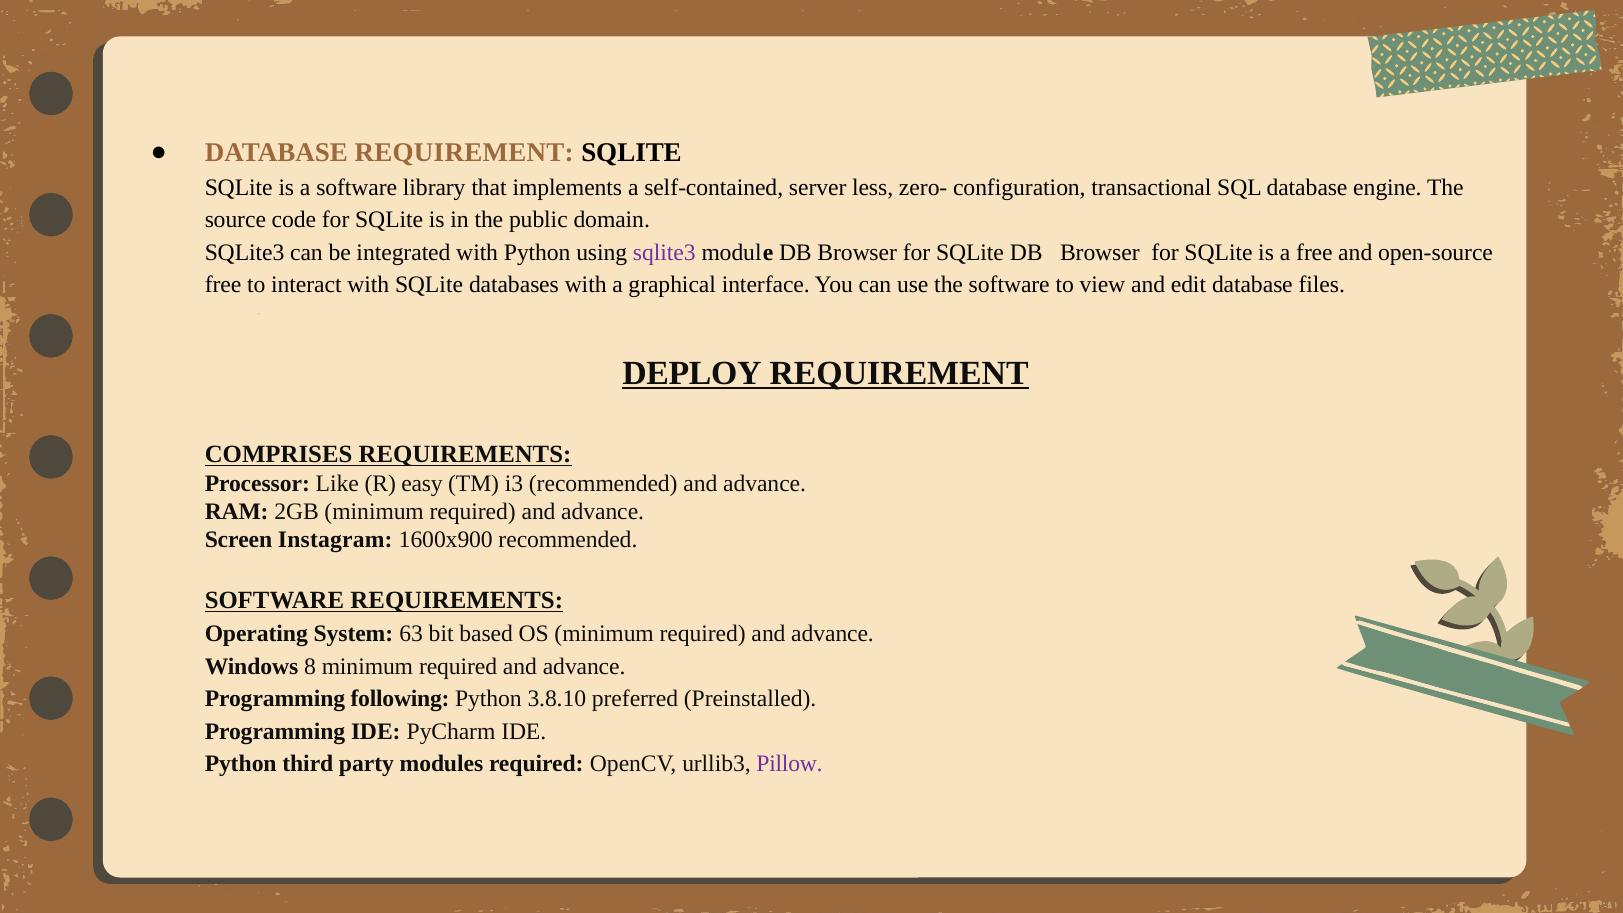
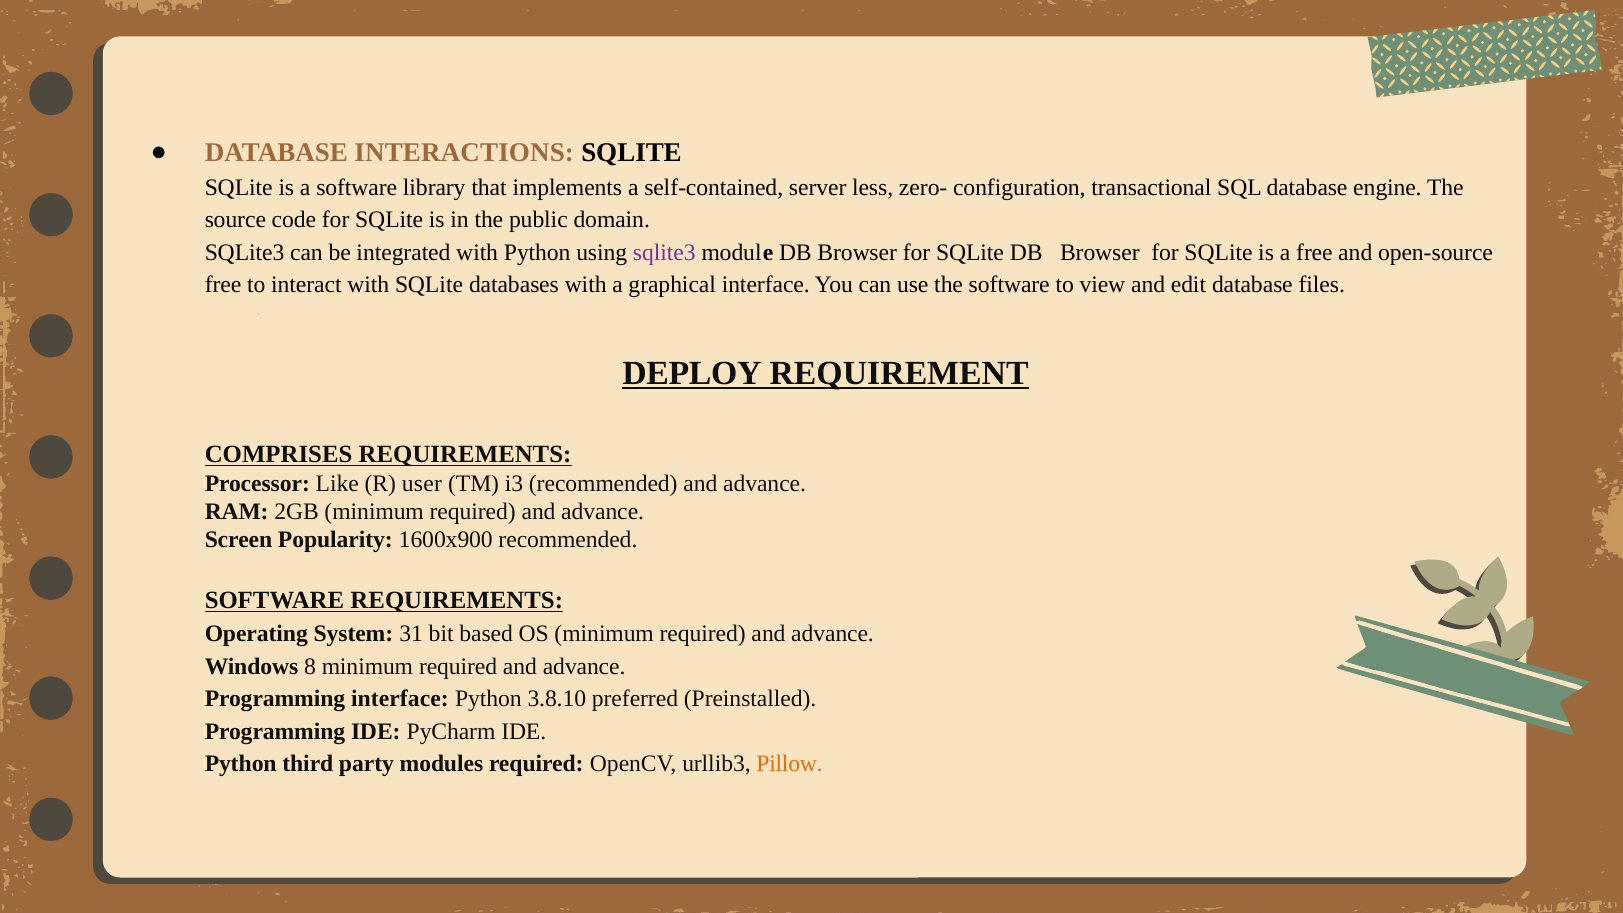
DATABASE REQUIREMENT: REQUIREMENT -> INTERACTIONS (464, 153)
easy: easy -> user (422, 483)
Instagram: Instagram -> Popularity (335, 540)
63: 63 -> 31 (411, 634)
Programming following: following -> interface (400, 699)
Pillow colour: purple -> orange (790, 764)
